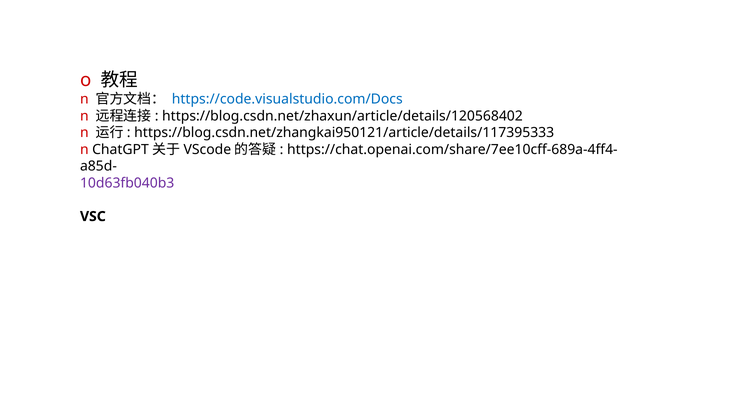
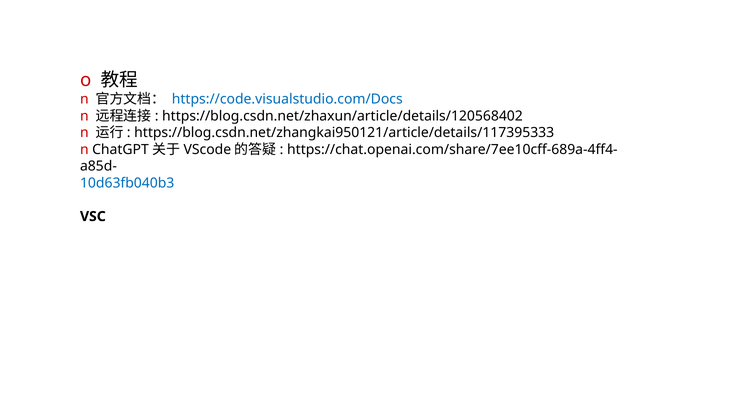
10d63fb040b3 colour: purple -> blue (127, 183)
